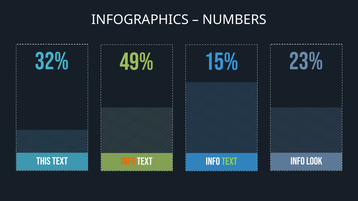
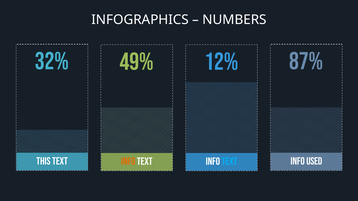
23%: 23% -> 87% (306, 61)
15%: 15% -> 12% (221, 62)
LOOK: LOOK -> USED (314, 161)
TEXT colour: light green -> light blue (229, 162)
